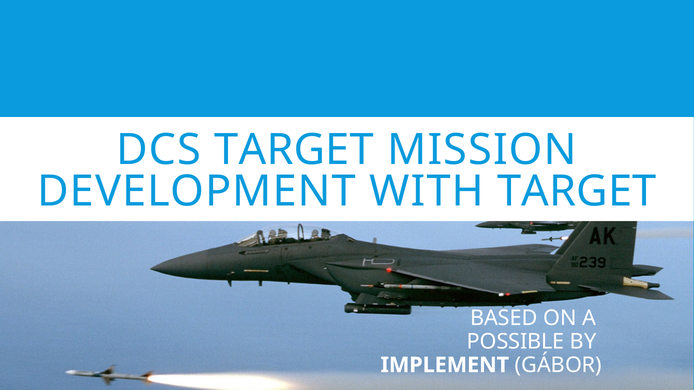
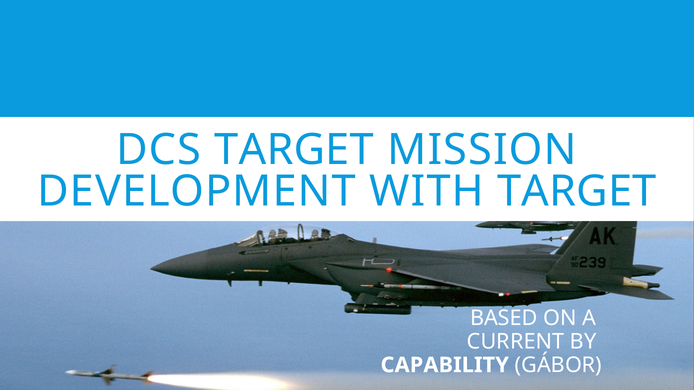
POSSIBLE: POSSIBLE -> CURRENT (516, 342)
IMPLEMENT: IMPLEMENT -> CAPABILITY (445, 365)
